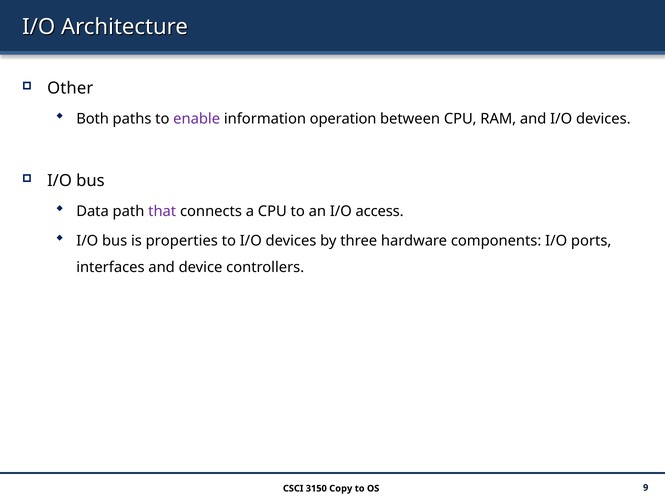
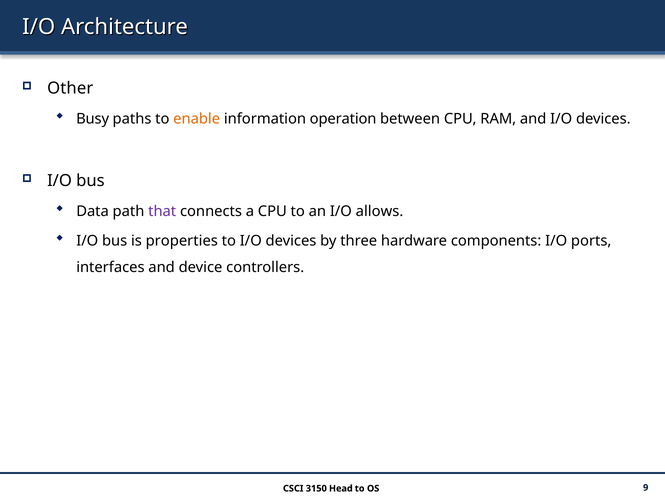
Both: Both -> Busy (93, 119)
enable colour: purple -> orange (197, 119)
access: access -> allows (380, 211)
Copy: Copy -> Head (341, 488)
